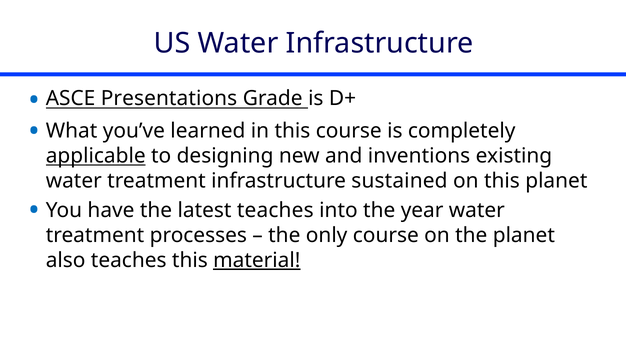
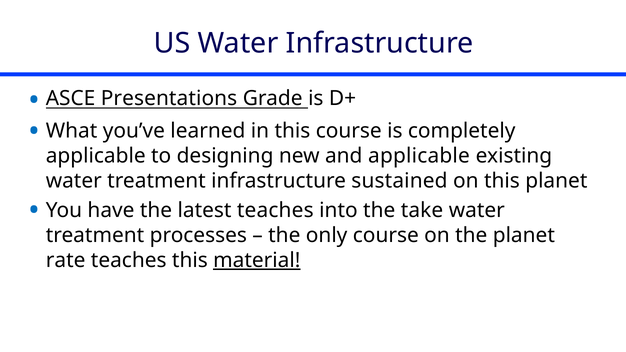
applicable underline: present -> none (96, 156)
and inventions: inventions -> applicable (419, 156)
year: year -> take (422, 210)
also: also -> rate (66, 260)
